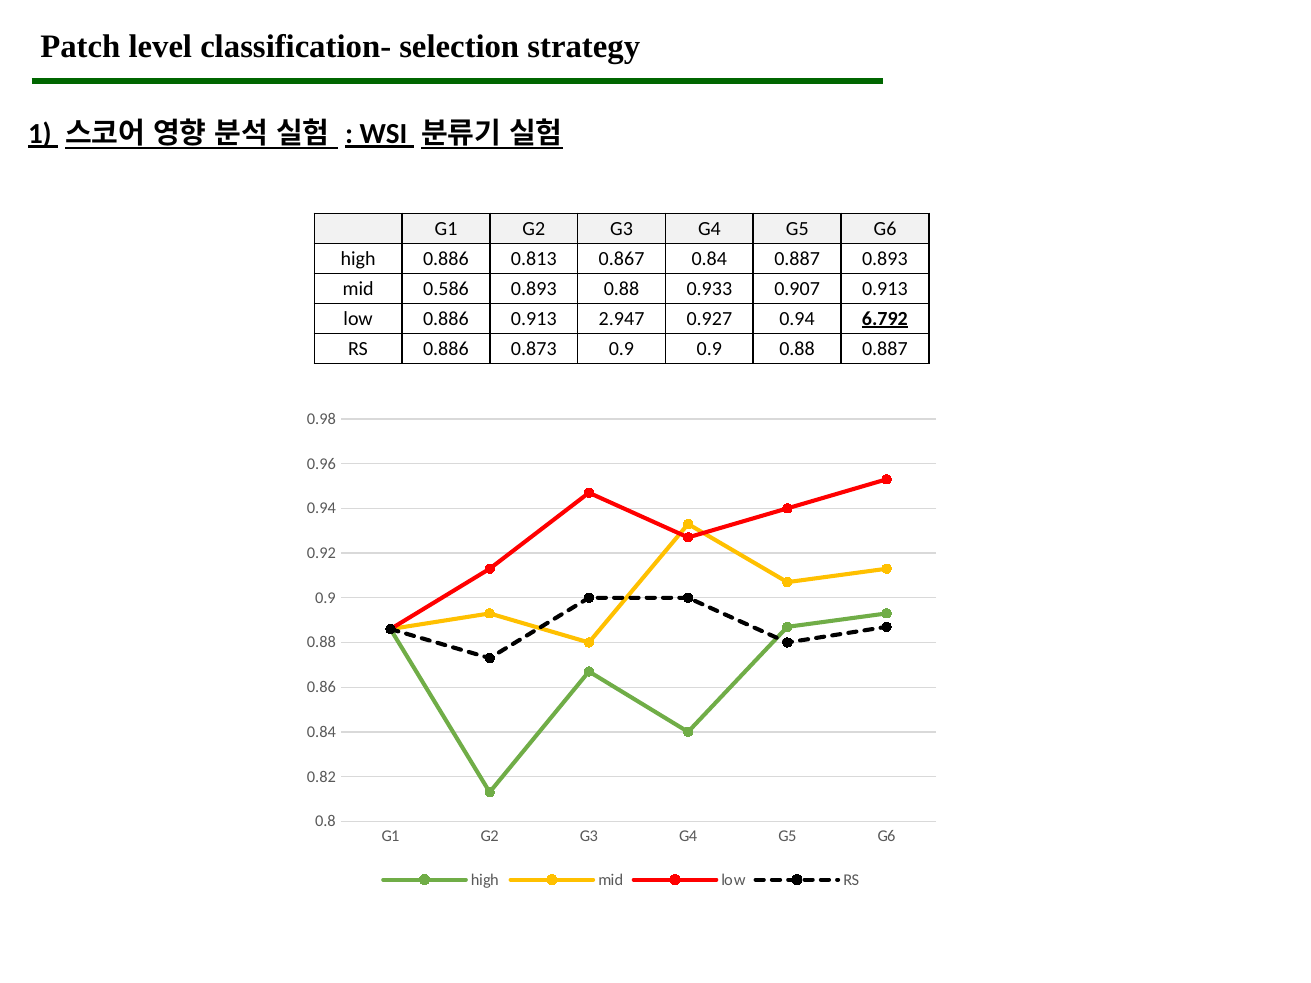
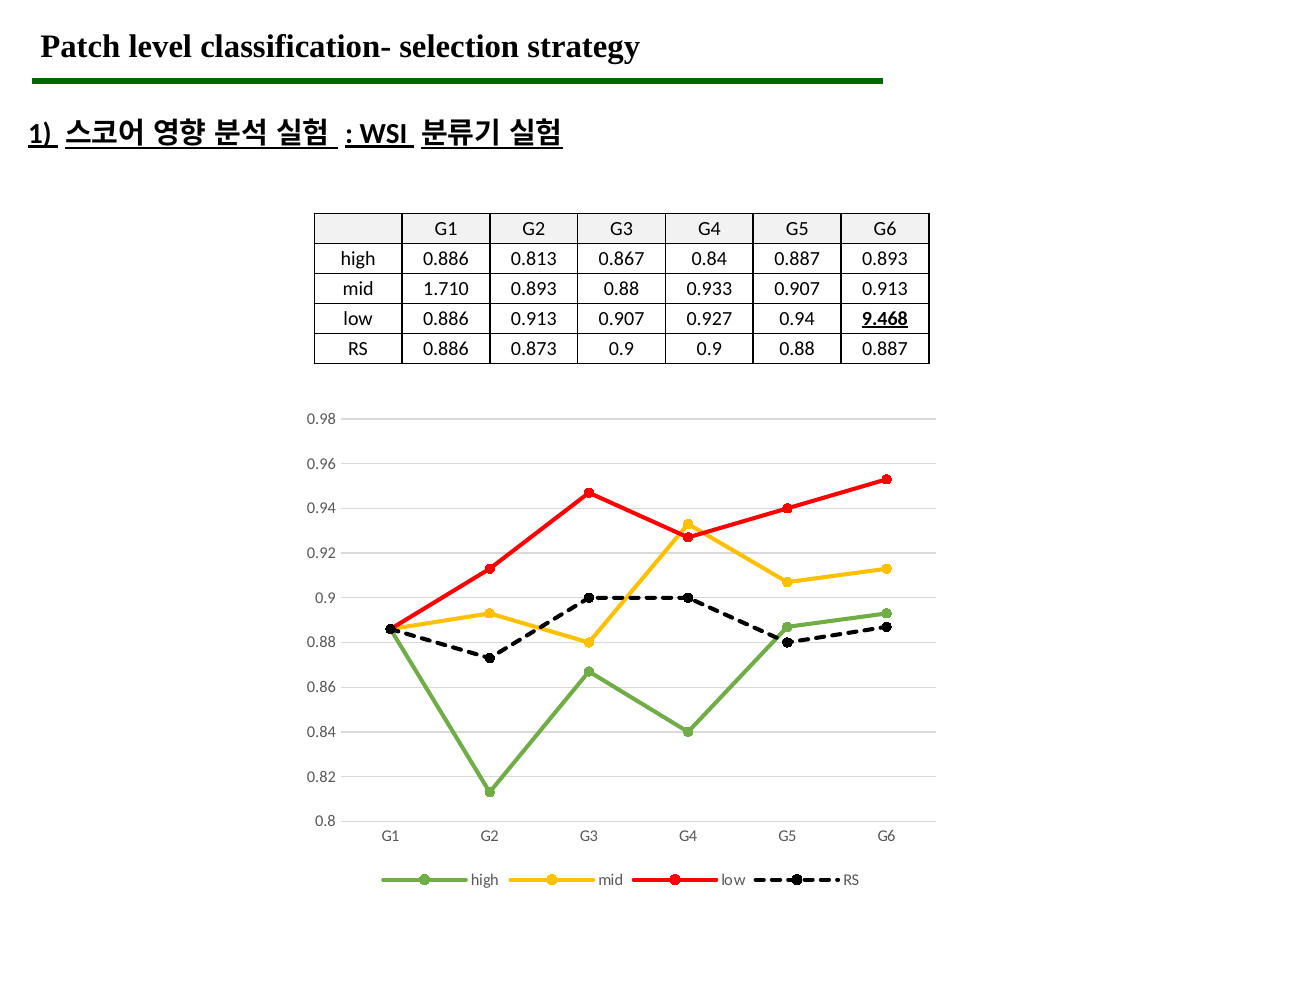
0.586: 0.586 -> 1.710 (446, 289)
0.913 2.947: 2.947 -> 0.907 (622, 319)
6.792: 6.792 -> 9.468 (885, 319)
